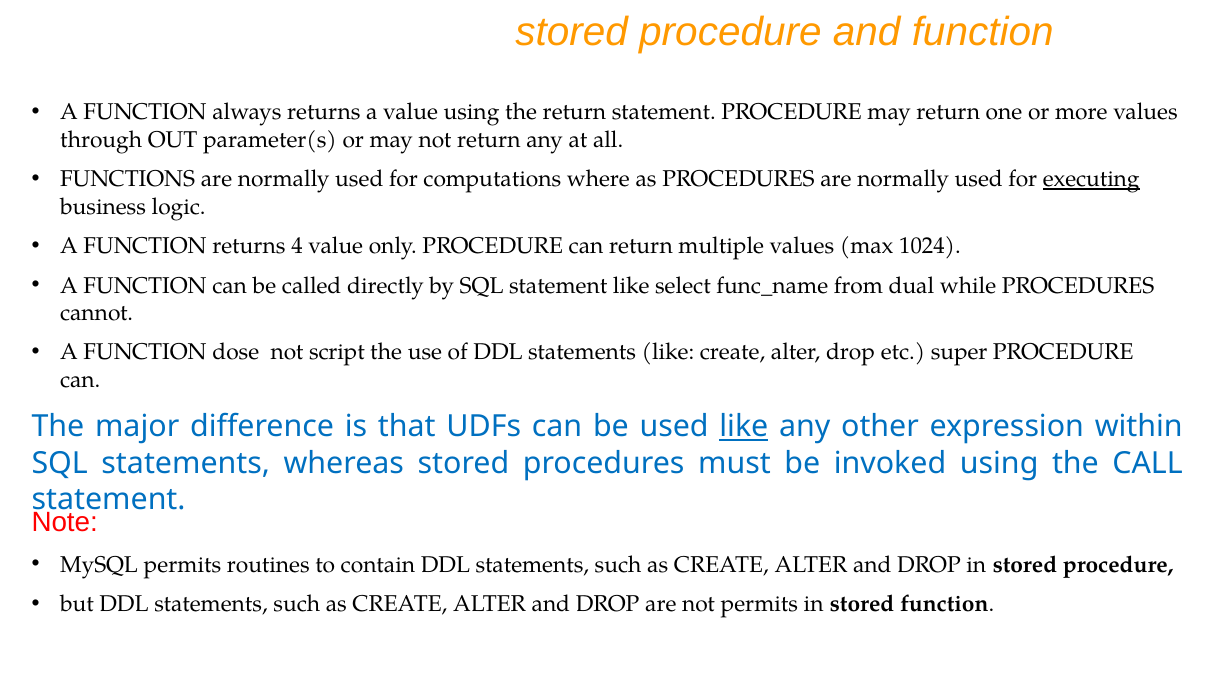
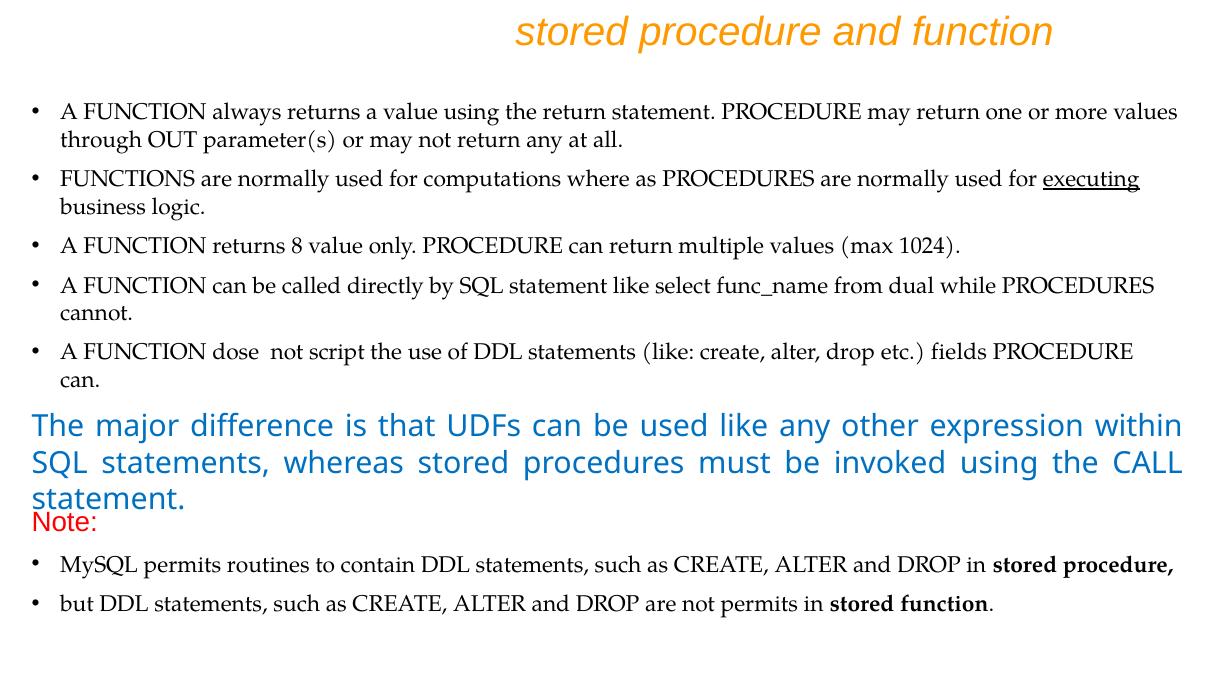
4: 4 -> 8 (297, 246)
super: super -> fields (959, 352)
like underline: present -> none (744, 427)
